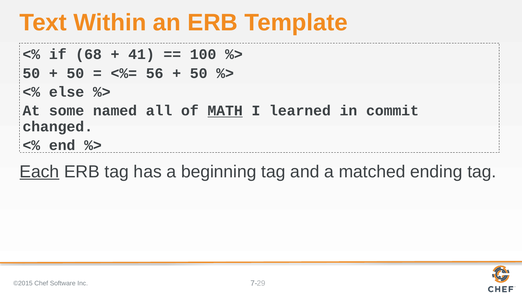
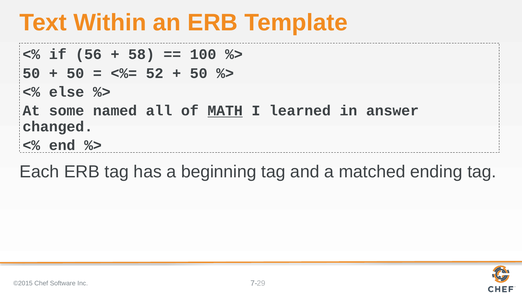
68: 68 -> 56 (89, 55)
41: 41 -> 58 (141, 55)
56: 56 -> 52 (155, 73)
commit: commit -> answer (393, 111)
Each underline: present -> none (39, 172)
